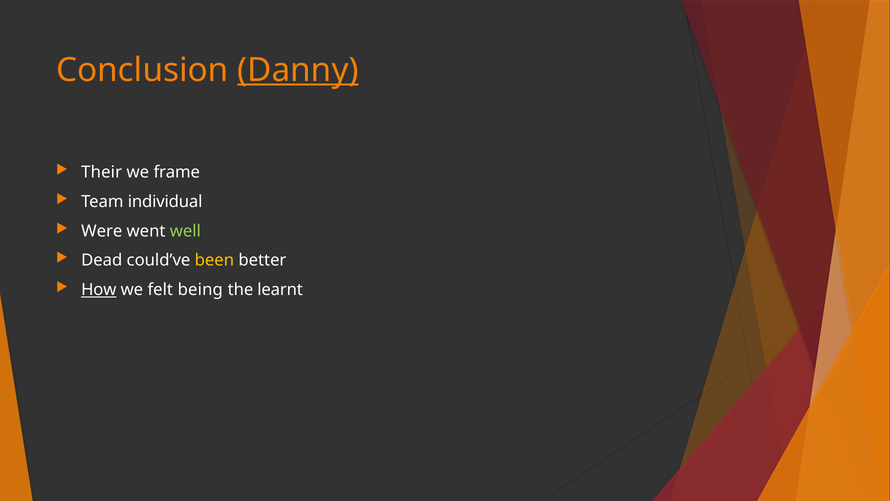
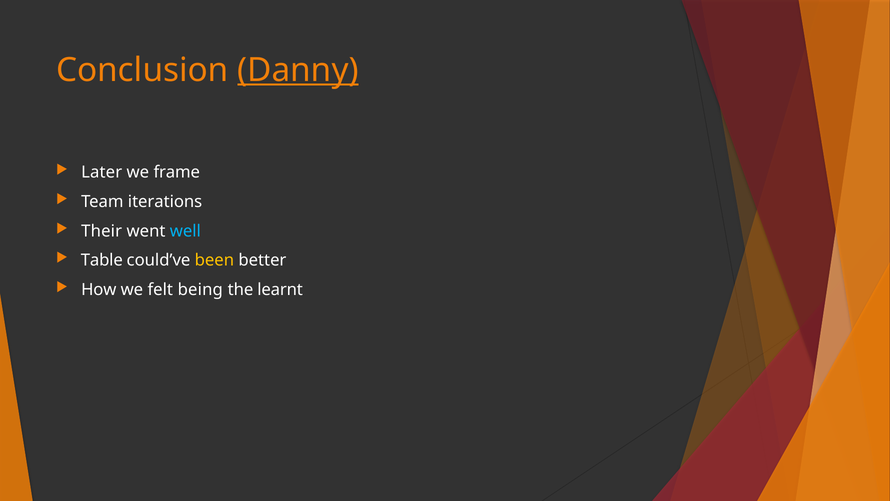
Their: Their -> Later (102, 172)
individual: individual -> iterations (165, 202)
Were: Were -> Their (102, 231)
well colour: light green -> light blue (185, 231)
Dead: Dead -> Table (102, 260)
How underline: present -> none (99, 289)
